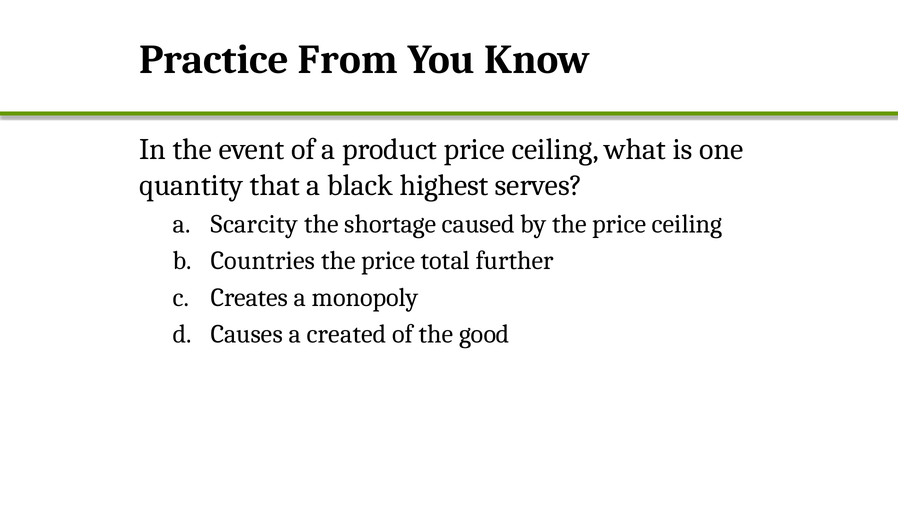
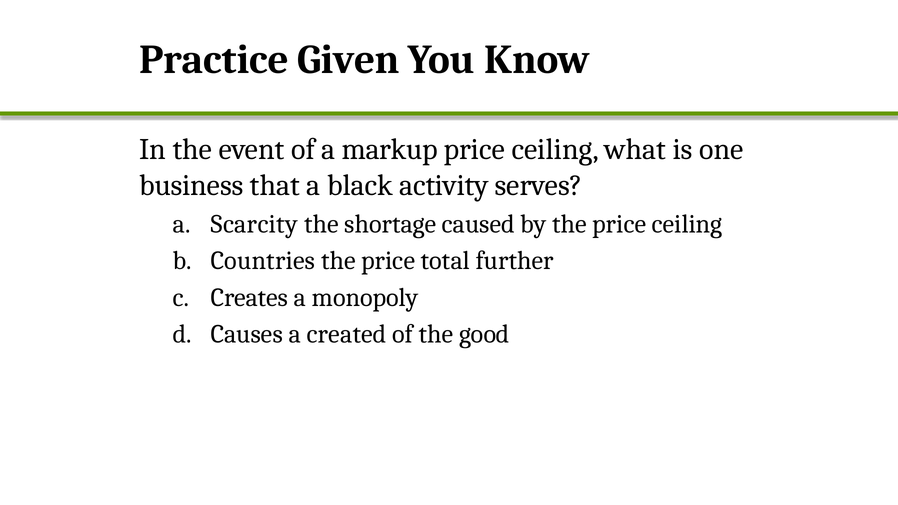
From: From -> Given (348, 60)
product: product -> markup (390, 150)
quantity: quantity -> business (191, 186)
highest: highest -> activity (444, 186)
